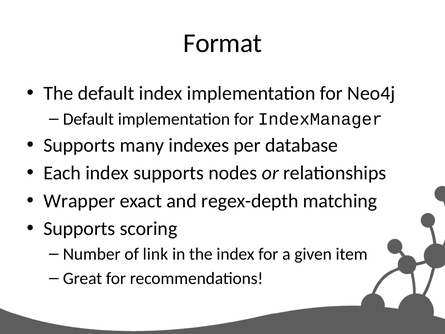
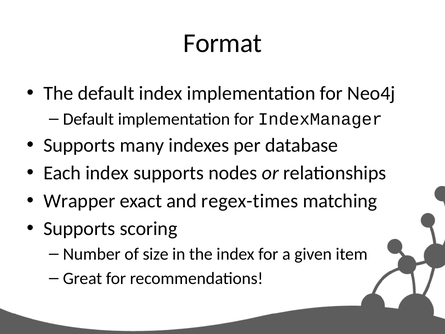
regex-depth: regex-depth -> regex-times (250, 201)
link: link -> size (156, 254)
